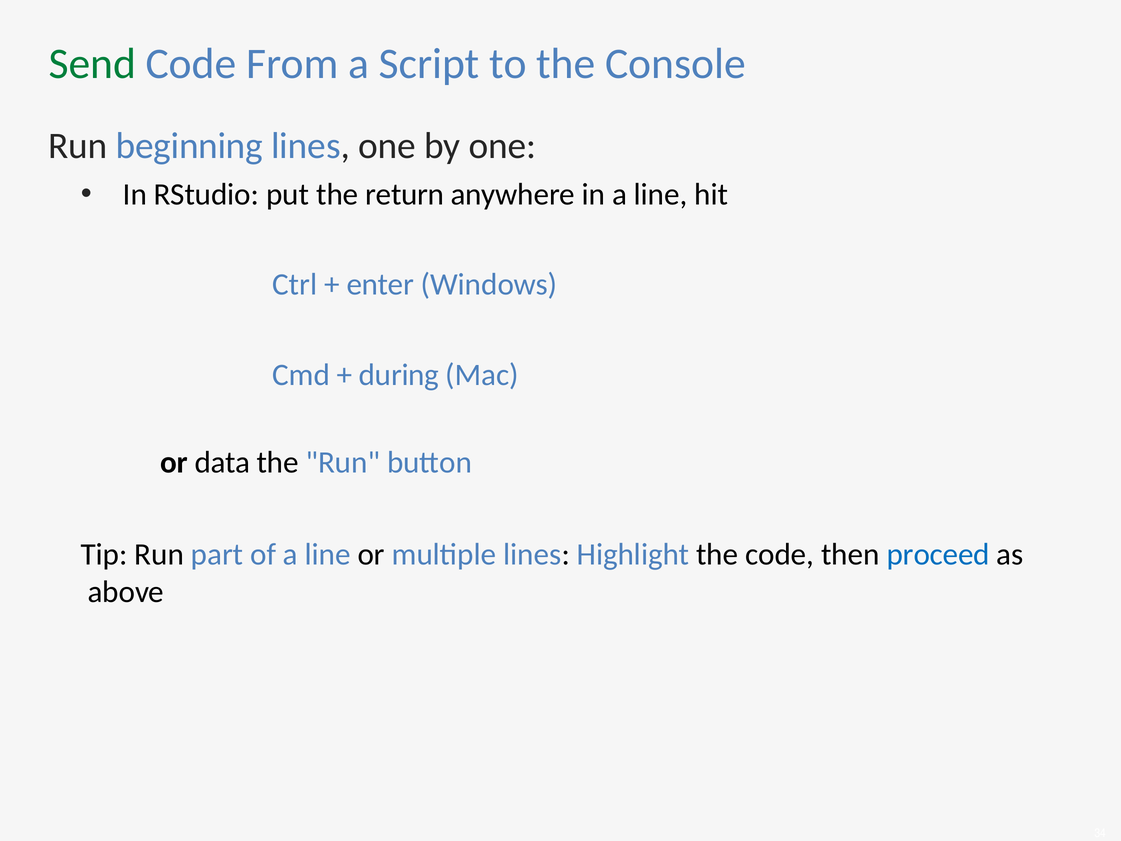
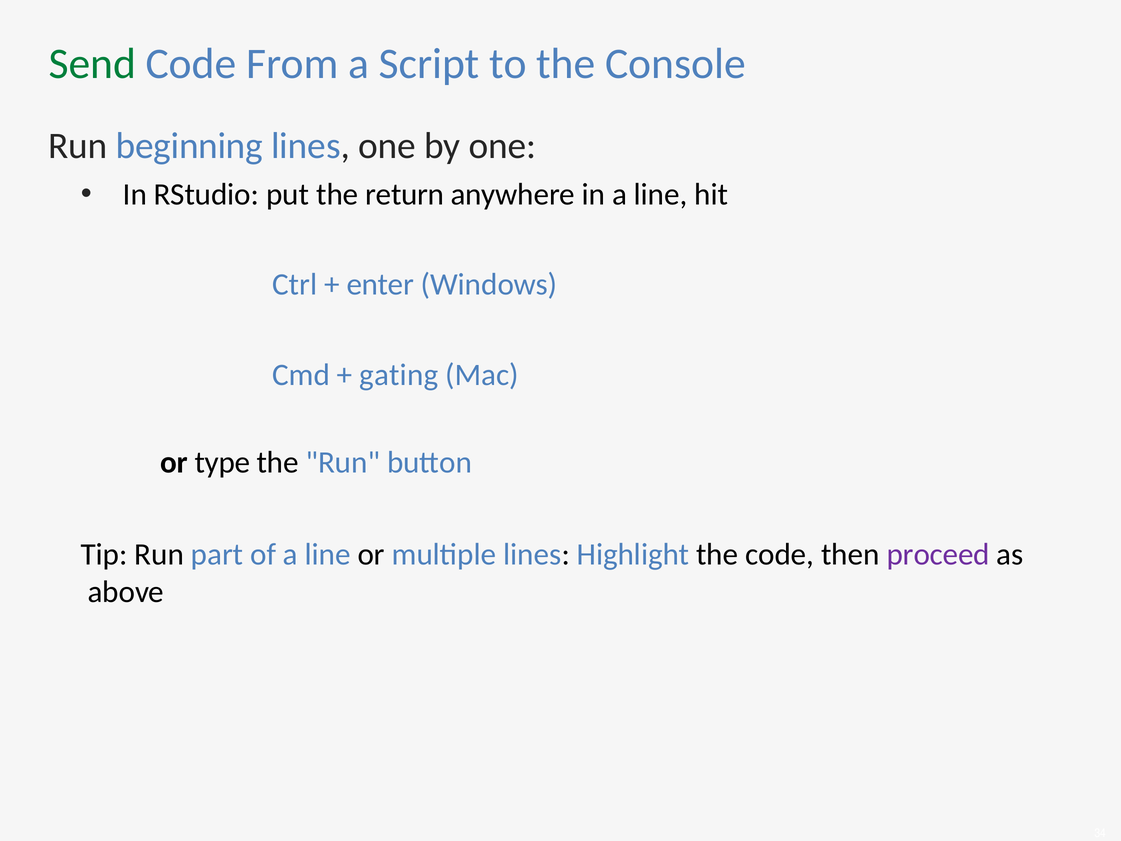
during: during -> gating (399, 375)
data: data -> type (222, 462)
proceed colour: blue -> purple (938, 554)
